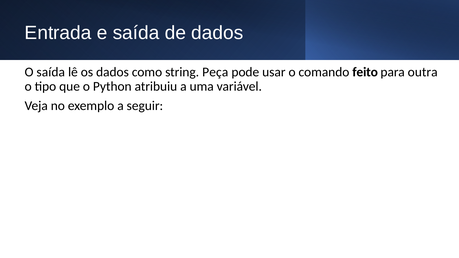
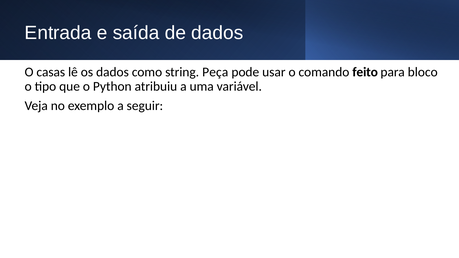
O saída: saída -> casas (51, 72)
outra: outra -> bloco (423, 72)
